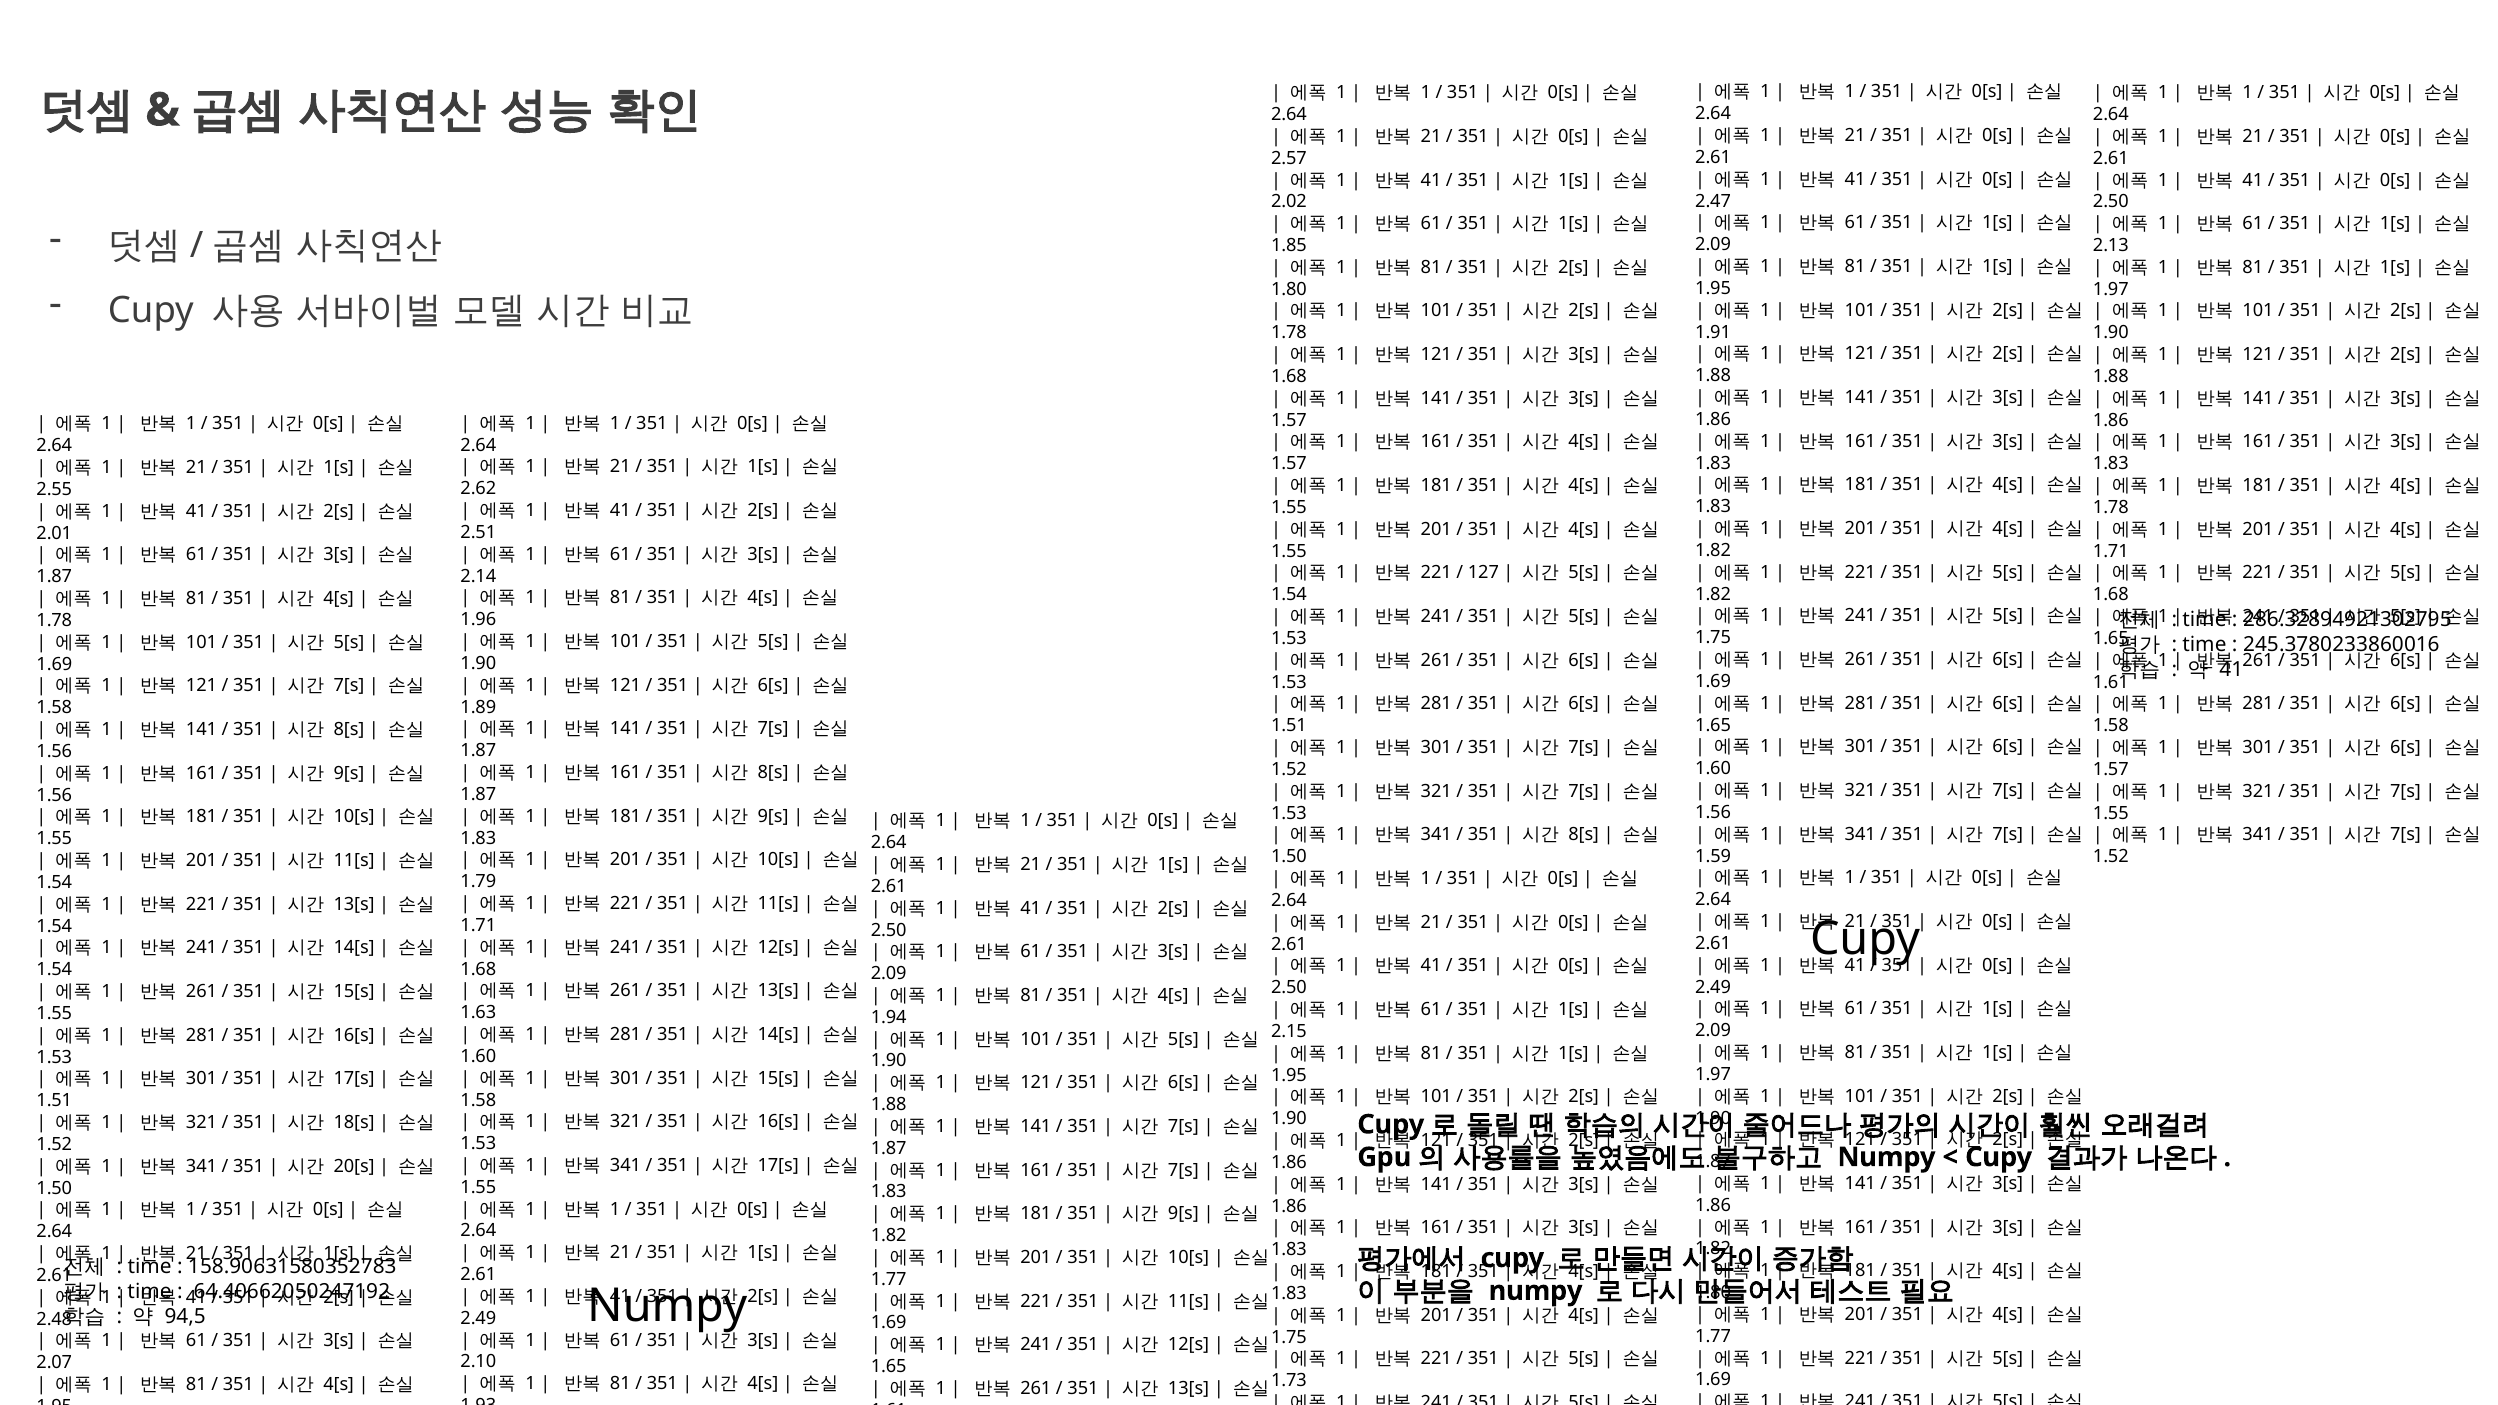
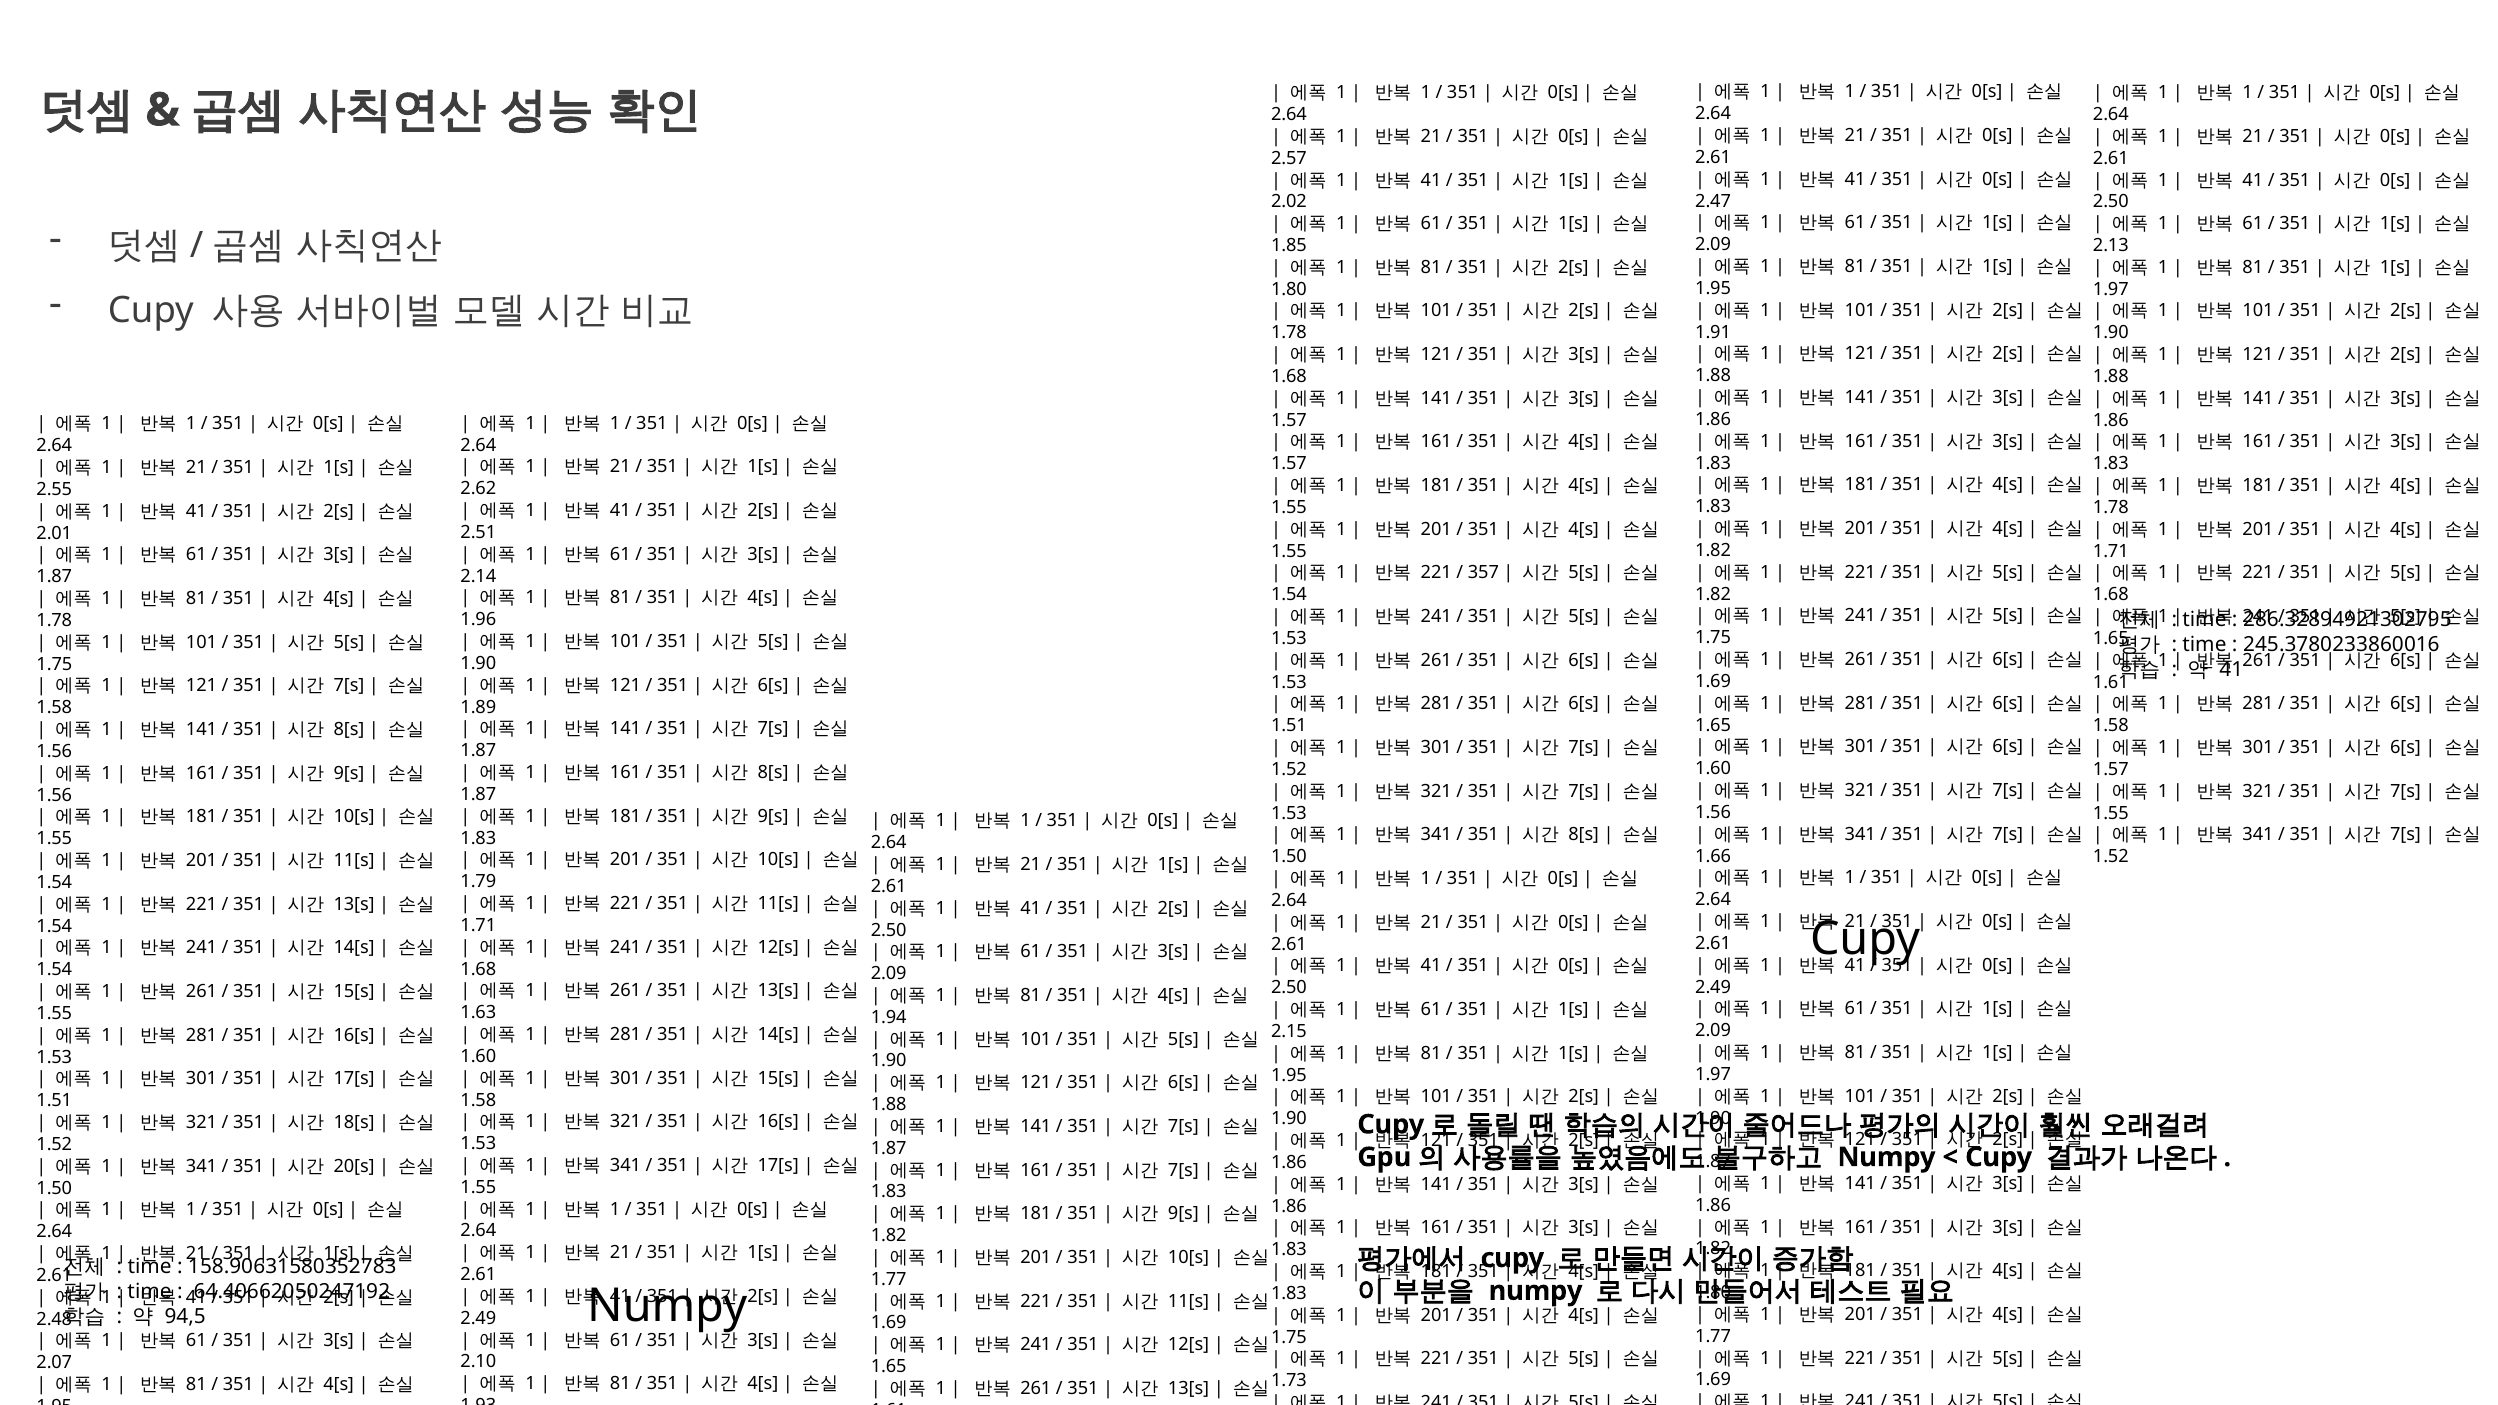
127: 127 -> 357 (1483, 573)
1.69: 1.69 -> 1.75 (54, 664)
1.59: 1.59 -> 1.66 (1713, 856)
